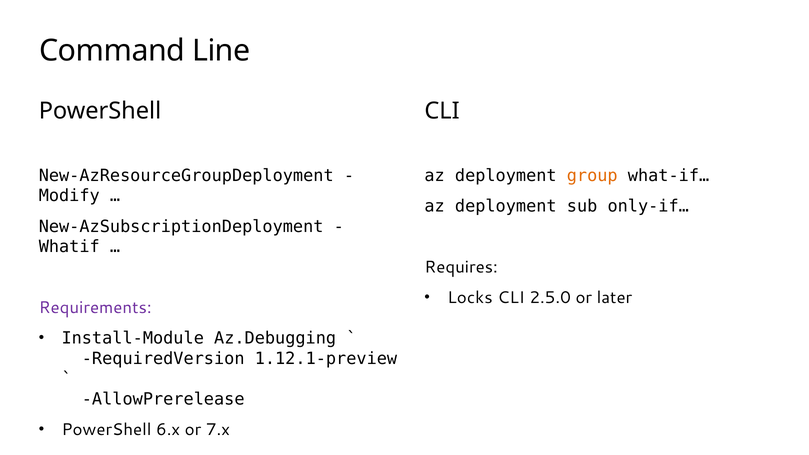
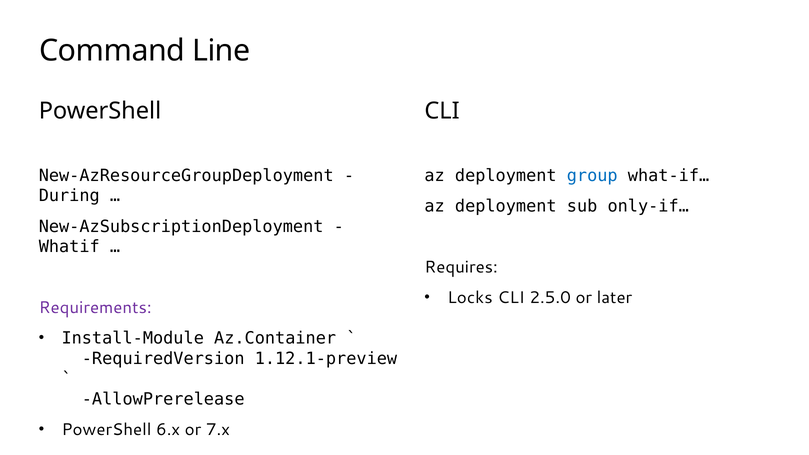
group colour: orange -> blue (592, 176)
Modify: Modify -> During (69, 196)
Az.Debugging: Az.Debugging -> Az.Container (275, 338)
